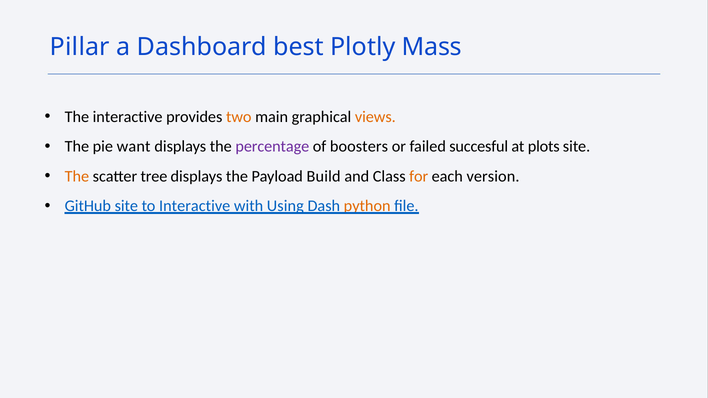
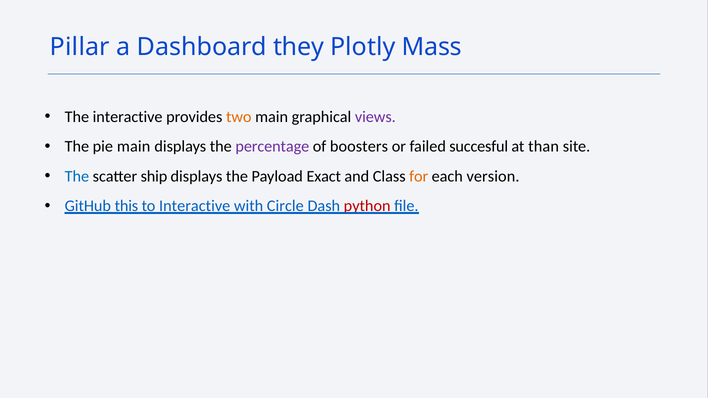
best: best -> they (299, 47)
views colour: orange -> purple (375, 117)
pie want: want -> main (134, 147)
plots: plots -> than (544, 147)
The colour: orange -> blue (77, 176)
tree: tree -> ship (154, 176)
Build: Build -> Exact (324, 176)
GitHub site: site -> this (126, 206)
Using: Using -> Circle (285, 206)
python colour: orange -> red (367, 206)
